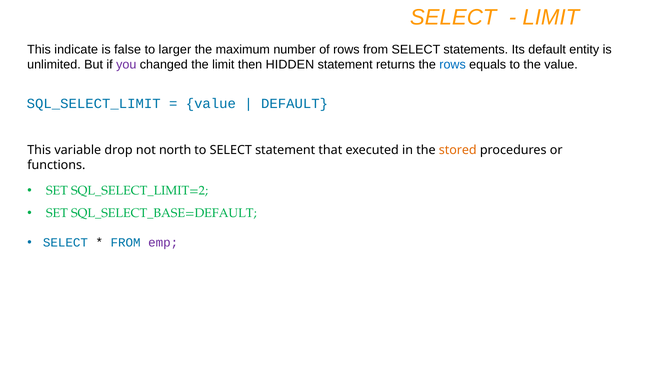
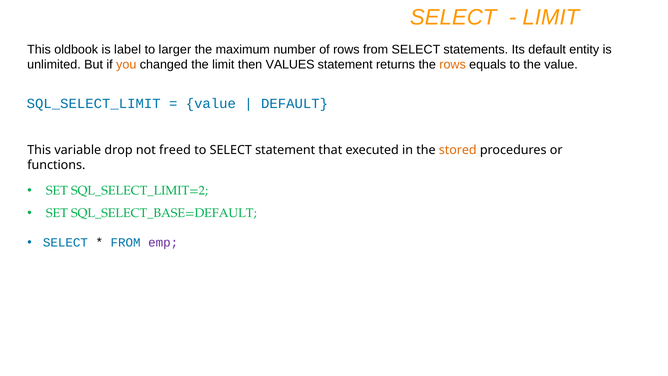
indicate: indicate -> oldbook (76, 49)
false: false -> label (128, 49)
you colour: purple -> orange (126, 64)
HIDDEN: HIDDEN -> VALUES (290, 64)
rows colour: blue -> orange (453, 64)
north: north -> freed (175, 150)
